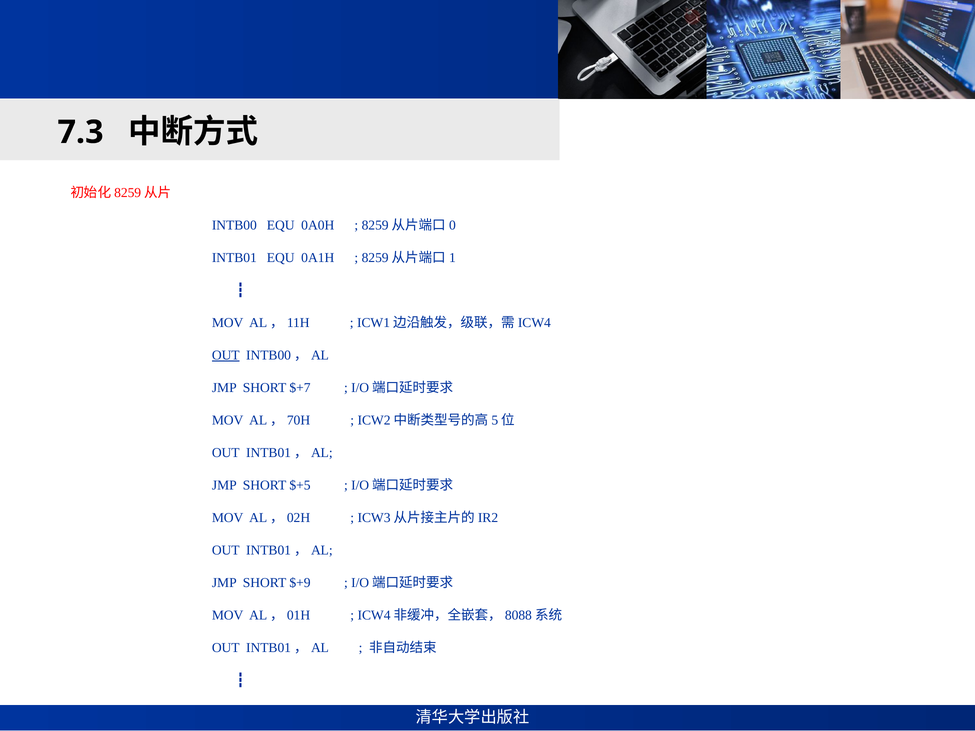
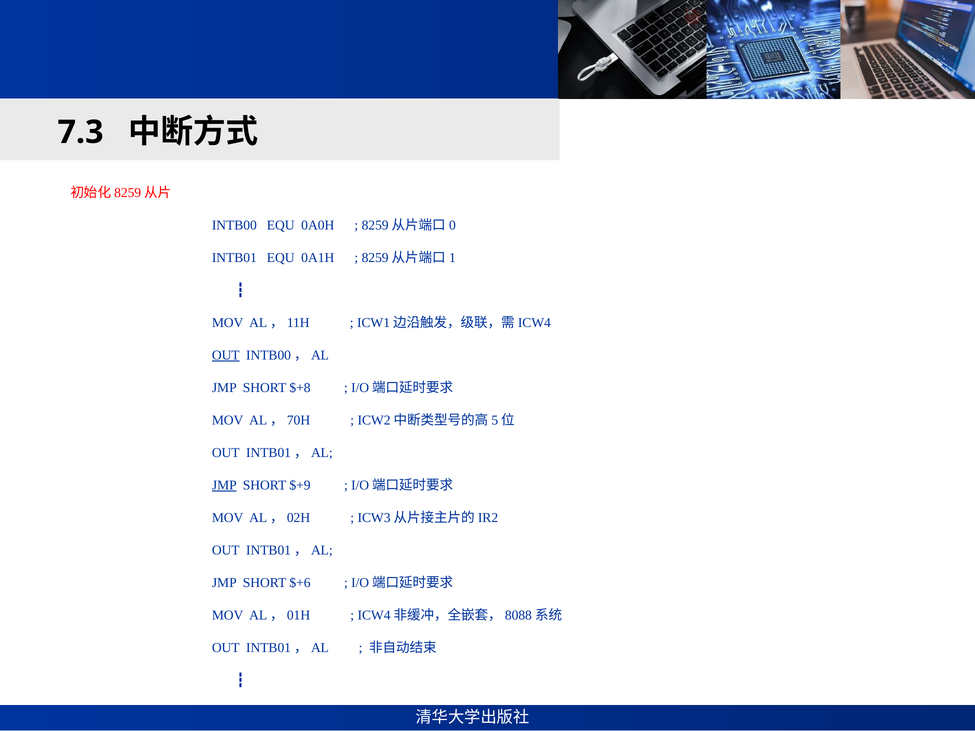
$+7: $+7 -> $+8 (300, 388)
JMP underline: none -> present (224, 485)
$+5: $+5 -> $+9 (300, 485)
$+9: $+9 -> $+6 (300, 583)
